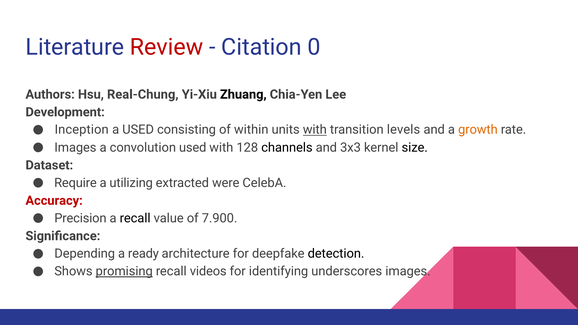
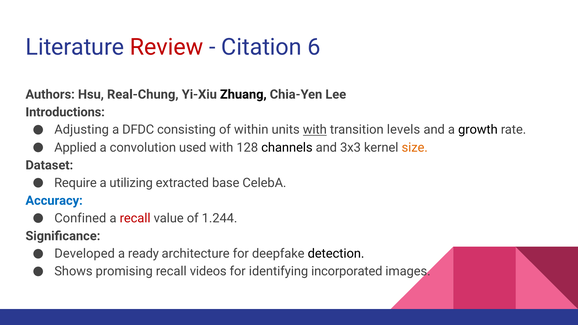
0: 0 -> 6 (314, 47)
Development: Development -> Introductions (65, 112)
Inception: Inception -> Adjusting (82, 130)
a USED: USED -> DFDC (138, 130)
growth colour: orange -> black (478, 130)
Images: Images -> Applied (75, 148)
size colour: black -> orange (415, 148)
were: were -> base (226, 183)
Accuracy colour: red -> blue (54, 201)
Precision: Precision -> Confined (80, 218)
recall colour: black -> red (135, 218)
7.900: 7.900 -> 1.244 (220, 218)
Depending: Depending -> Developed (85, 254)
promising underline: present -> none (124, 271)
underscores: underscores -> incorporated (347, 271)
